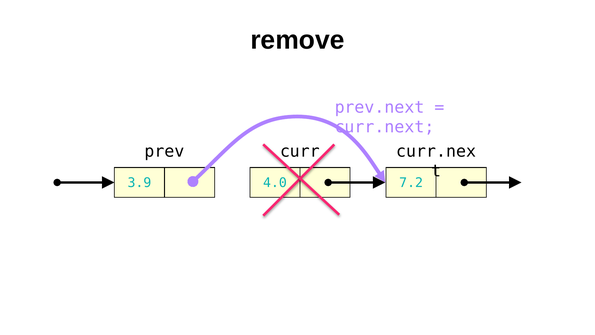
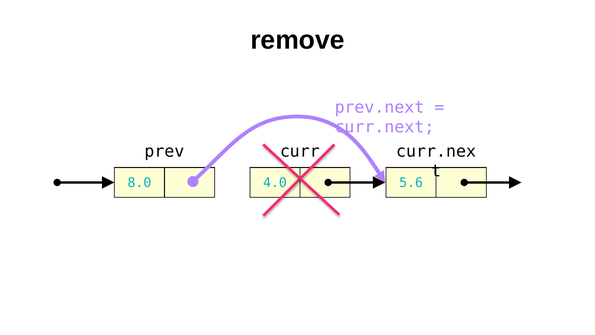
3.9: 3.9 -> 8.0 (139, 183)
7.2: 7.2 -> 5.6 (411, 183)
